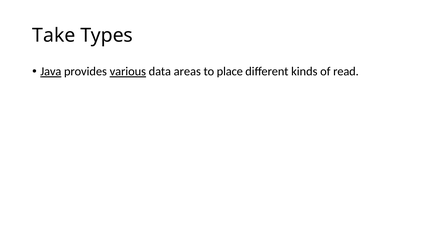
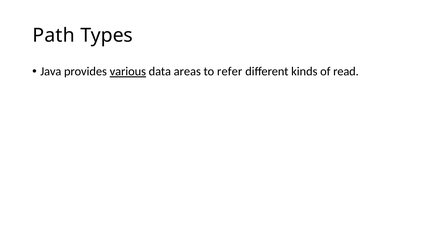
Take: Take -> Path (54, 36)
Java underline: present -> none (51, 72)
place: place -> refer (230, 72)
